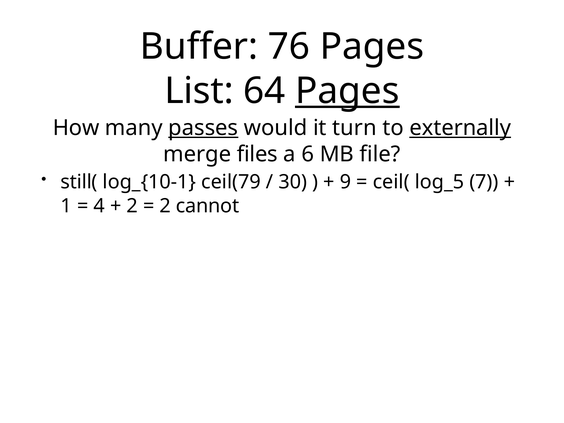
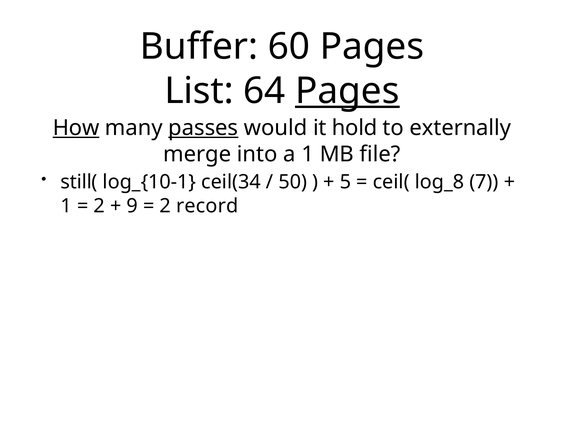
76: 76 -> 60 (289, 46)
How underline: none -> present (76, 128)
turn: turn -> hold (355, 128)
externally underline: present -> none (460, 128)
files: files -> into (257, 154)
a 6: 6 -> 1 (308, 154)
ceil(79: ceil(79 -> ceil(34 (231, 182)
30: 30 -> 50 (293, 182)
9: 9 -> 5 (345, 182)
log_5: log_5 -> log_8 (440, 182)
4: 4 -> 2 (99, 206)
2: 2 -> 9 (132, 206)
cannot: cannot -> record (207, 206)
